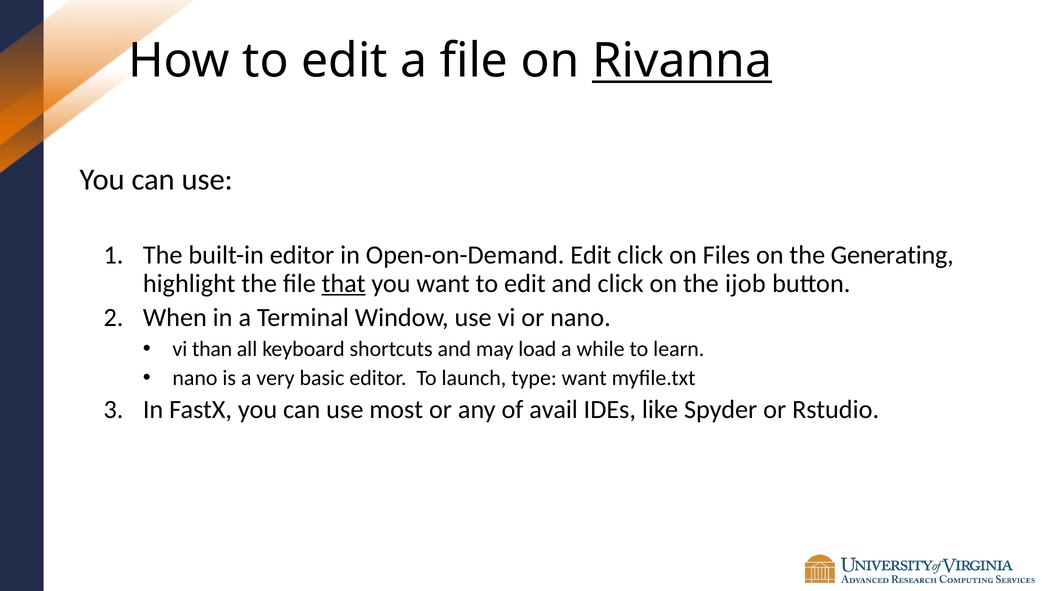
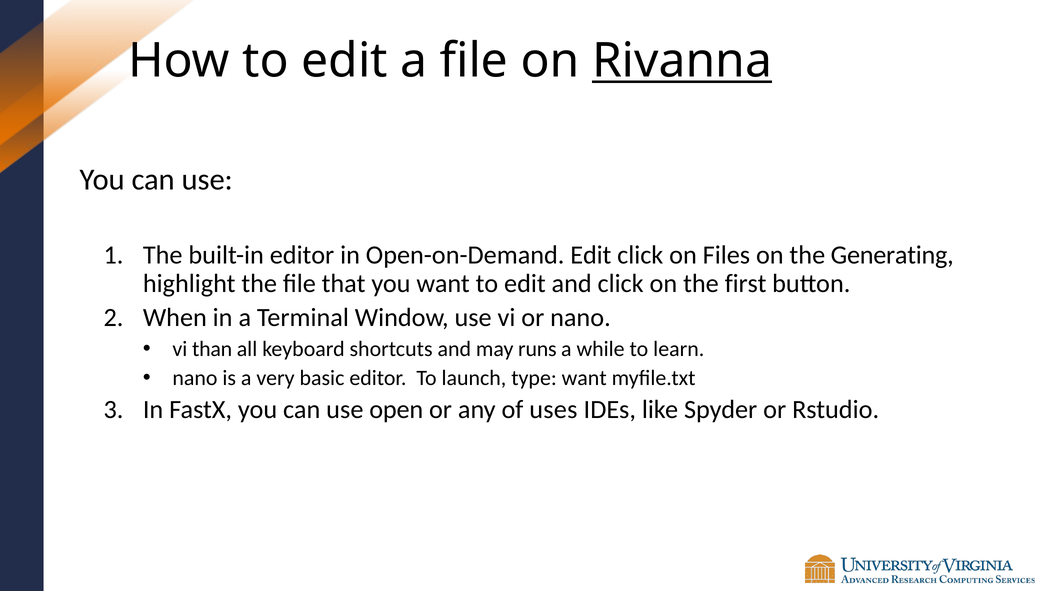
that underline: present -> none (344, 283)
ijob: ijob -> first (746, 283)
load: load -> runs (537, 349)
most: most -> open (396, 409)
avail: avail -> uses (553, 409)
